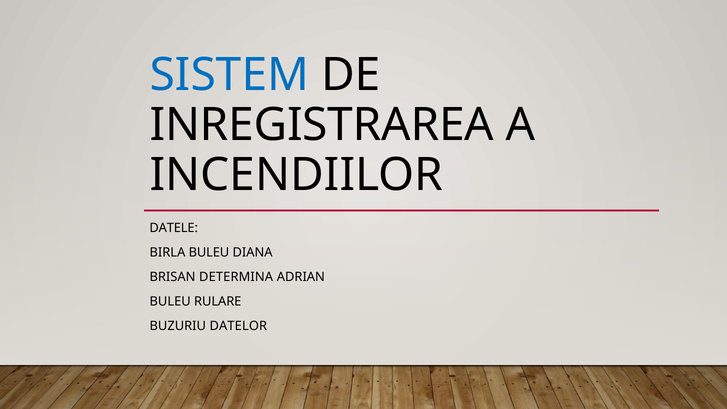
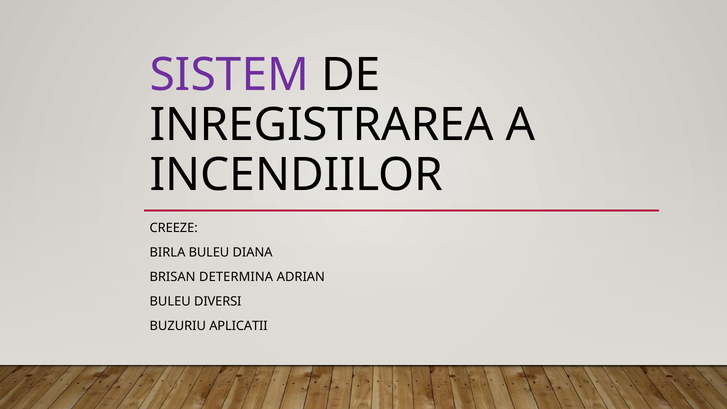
SISTEM colour: blue -> purple (229, 75)
DATELE: DATELE -> CREEZE (174, 228)
RULARE: RULARE -> DIVERSI (218, 301)
DATELOR: DATELOR -> APLICATII (238, 326)
